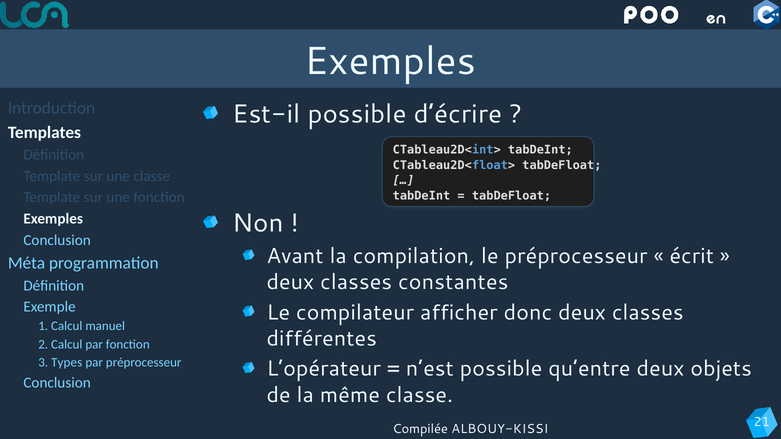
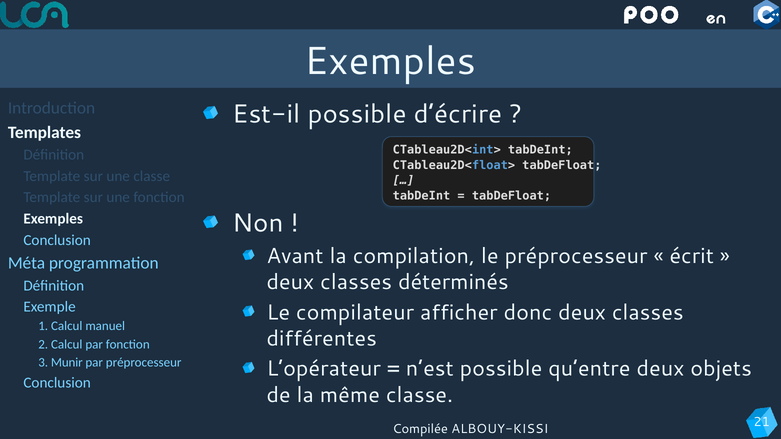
constantes: constantes -> déterminés (453, 282)
Types: Types -> Munir (67, 363)
